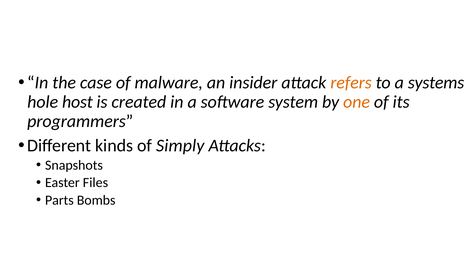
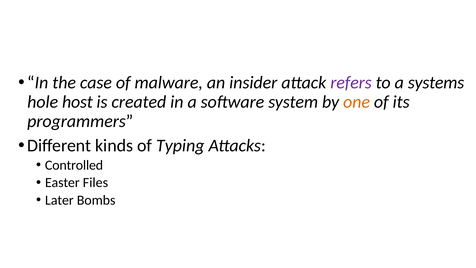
refers colour: orange -> purple (351, 83)
Simply: Simply -> Typing (180, 145)
Snapshots: Snapshots -> Controlled (74, 165)
Parts: Parts -> Later (59, 200)
